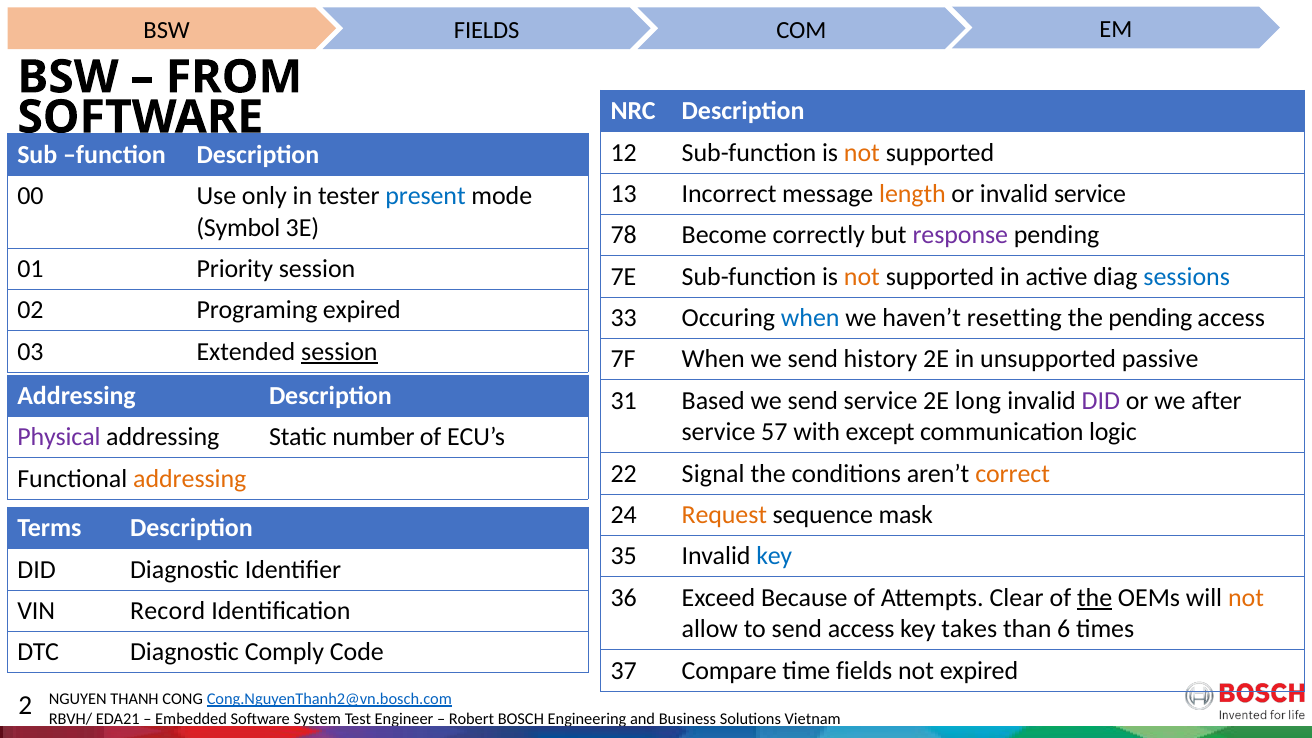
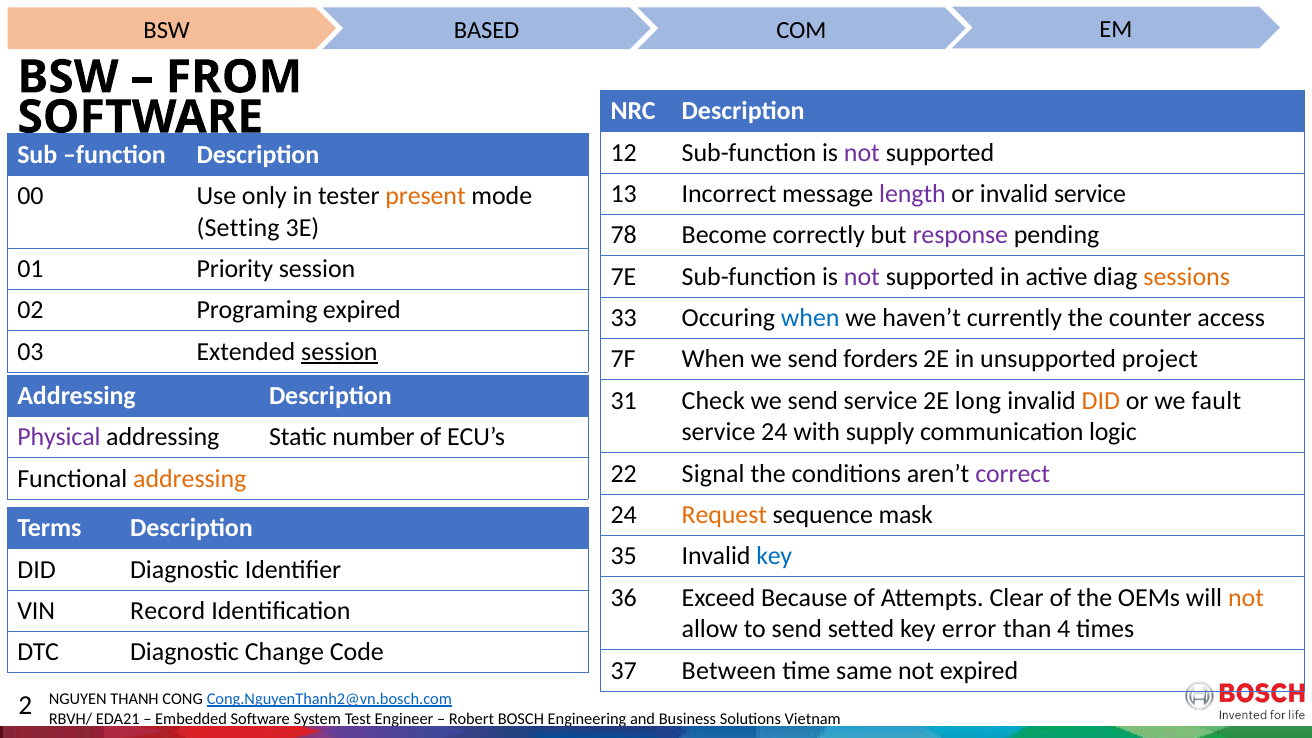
BSW FIELDS: FIELDS -> BASED (487, 30)
not colour: orange -> purple (862, 152)
length colour: orange -> purple (912, 194)
present colour: blue -> orange (425, 196)
Symbol: Symbol -> Setting (238, 228)
not colour: orange -> purple (862, 277)
sessions colour: blue -> orange (1187, 277)
resetting: resetting -> currently (1014, 318)
the pending: pending -> counter (1150, 318)
history: history -> forders (881, 359)
passive: passive -> project (1160, 359)
Based: Based -> Check (713, 401)
DID colour: purple -> orange (1101, 401)
after: after -> fault (1216, 401)
service 57: 57 -> 24 (774, 432)
except: except -> supply (880, 432)
correct colour: orange -> purple (1013, 474)
the underline: present -> none (1095, 598)
send access: access -> setted (861, 629)
takes: takes -> error (969, 629)
6: 6 -> 4 (1064, 629)
Comply: Comply -> Change (284, 652)
Compare: Compare -> Between (729, 671)
time fields: fields -> same (864, 671)
